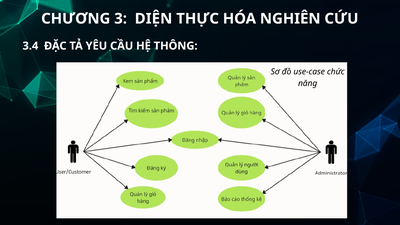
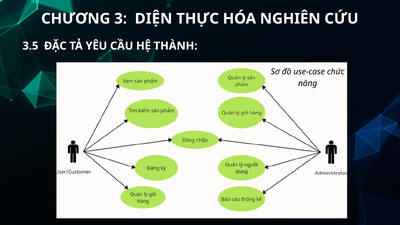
3.4: 3.4 -> 3.5 (30, 46)
THÔNG: THÔNG -> THÀNH (176, 46)
